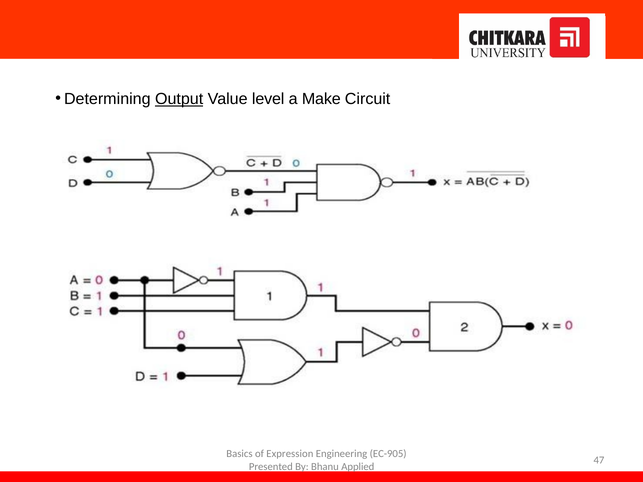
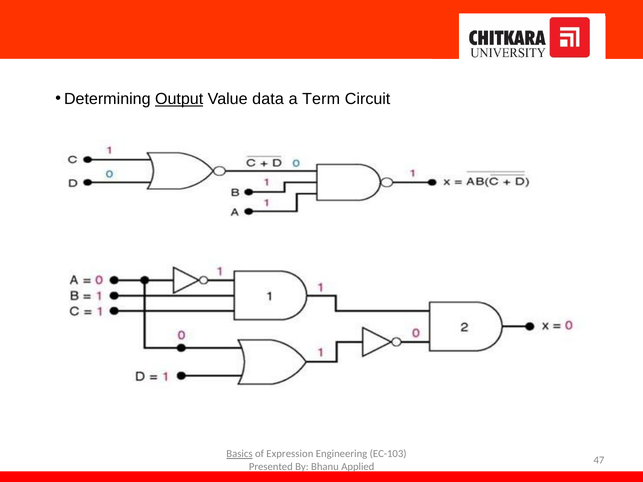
level: level -> data (268, 99)
Make: Make -> Term (321, 99)
Basics underline: none -> present (239, 454)
EC-905: EC-905 -> EC-103 (388, 454)
